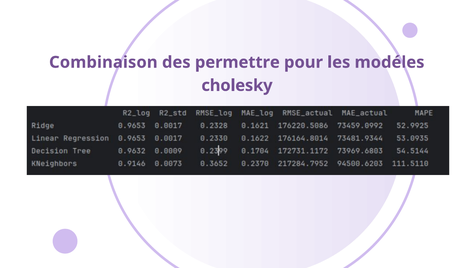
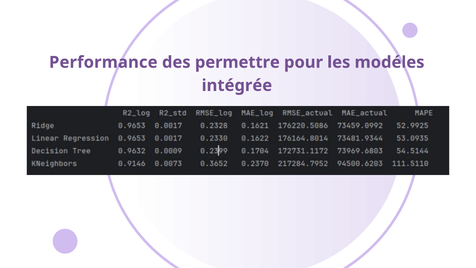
Combinaison: Combinaison -> Performance (103, 62)
cholesky: cholesky -> intégrée (237, 85)
